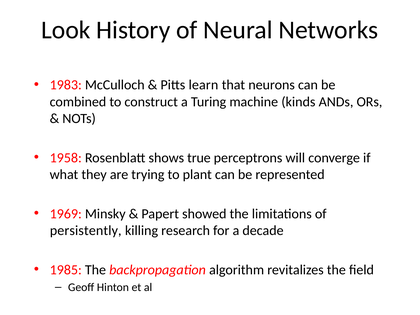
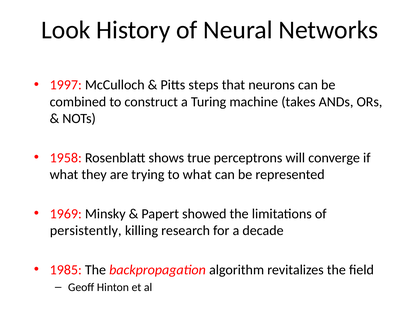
1983: 1983 -> 1997 (66, 85)
learn: learn -> steps (203, 85)
kinds: kinds -> takes (298, 102)
to plant: plant -> what (197, 175)
